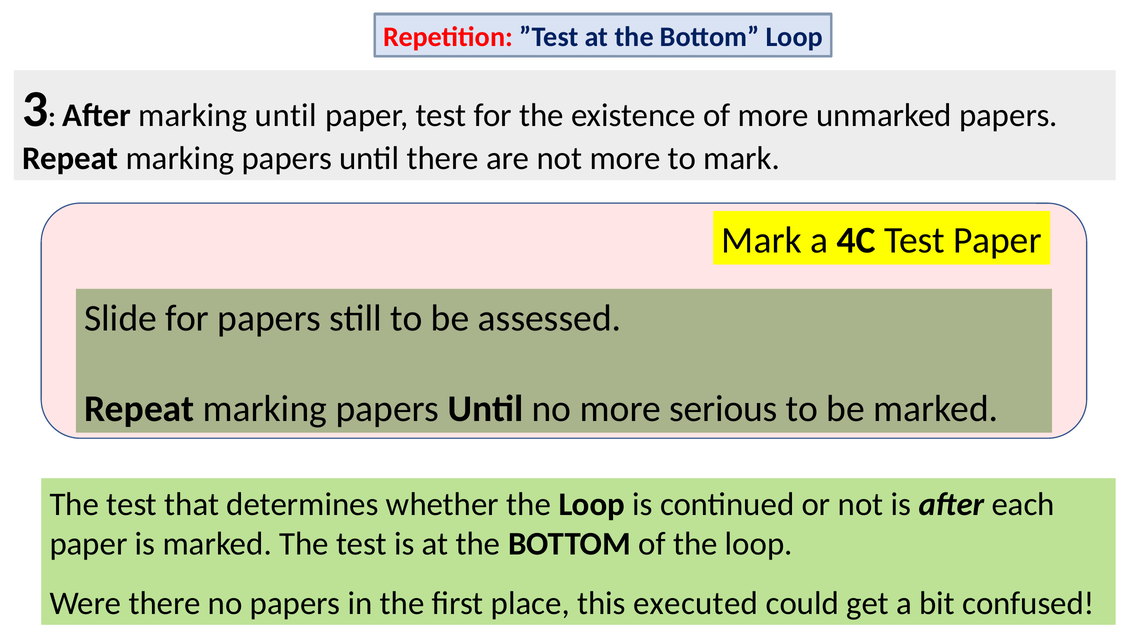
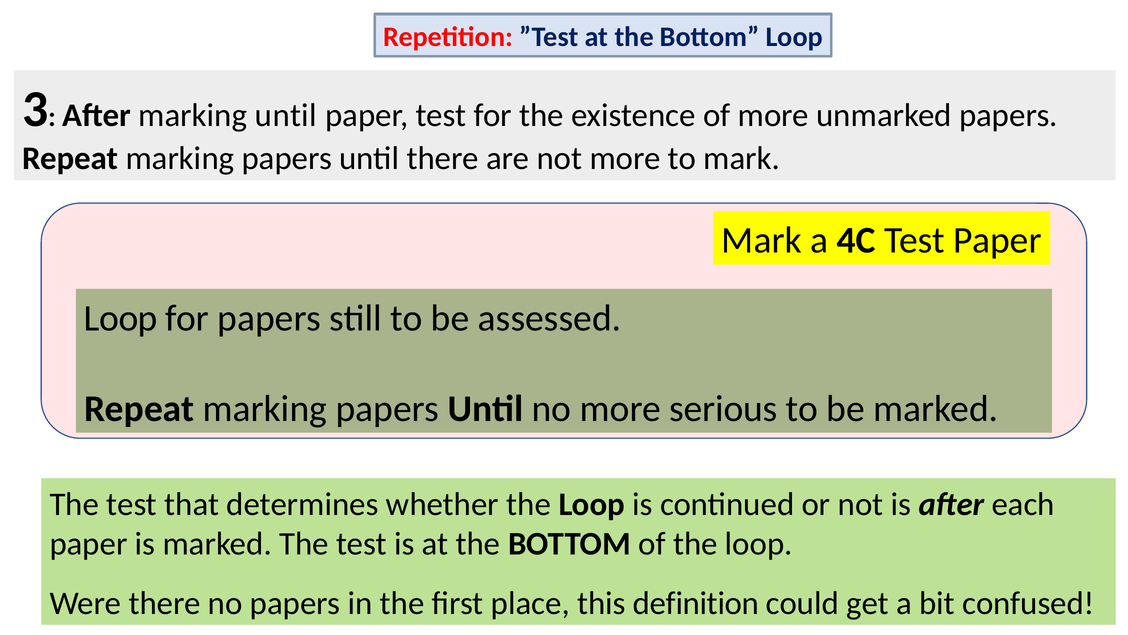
Slide: Slide -> Loop (121, 318)
executed: executed -> definition (696, 603)
